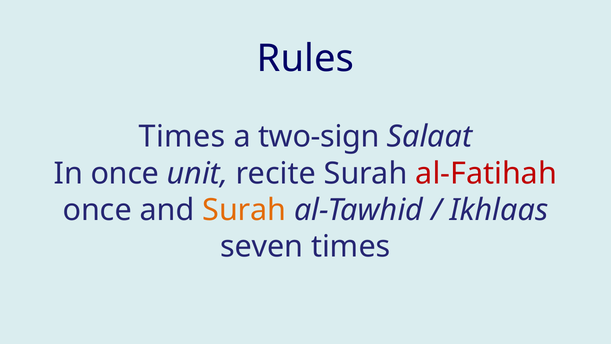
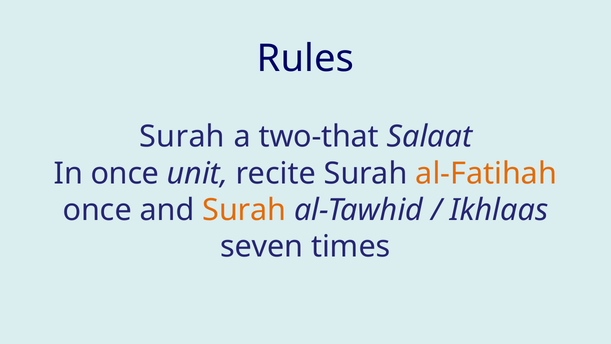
Times: Times -> Surah (182, 137)
two-sign: two-sign -> two-that (319, 137)
al-Fatihah colour: red -> orange (486, 173)
